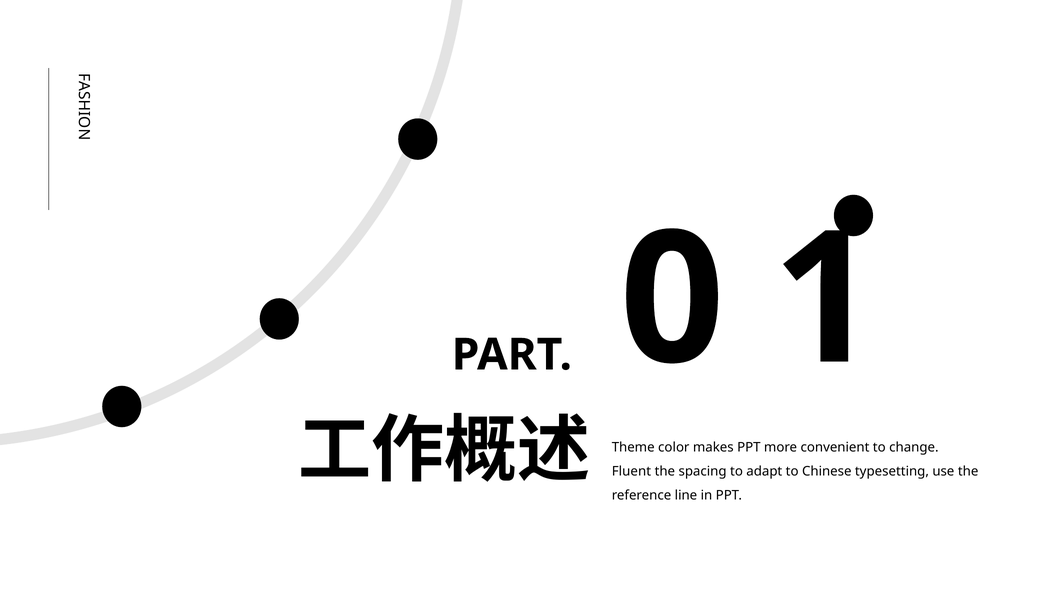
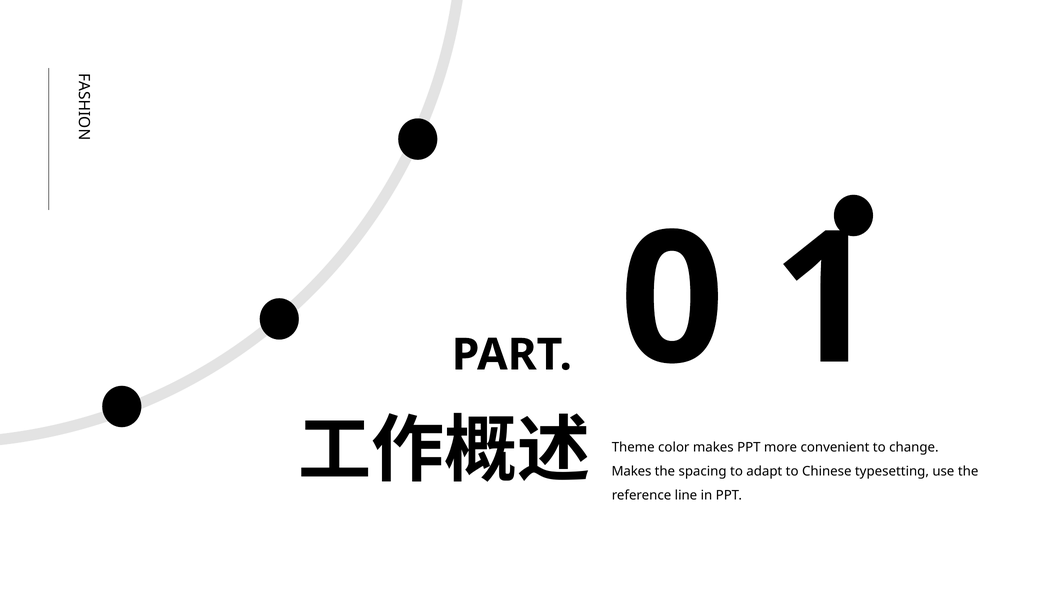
Fluent: Fluent -> Makes (632, 471)
